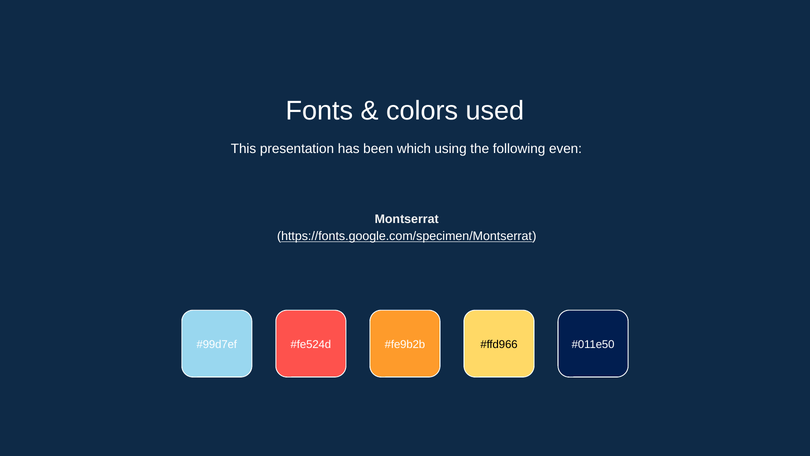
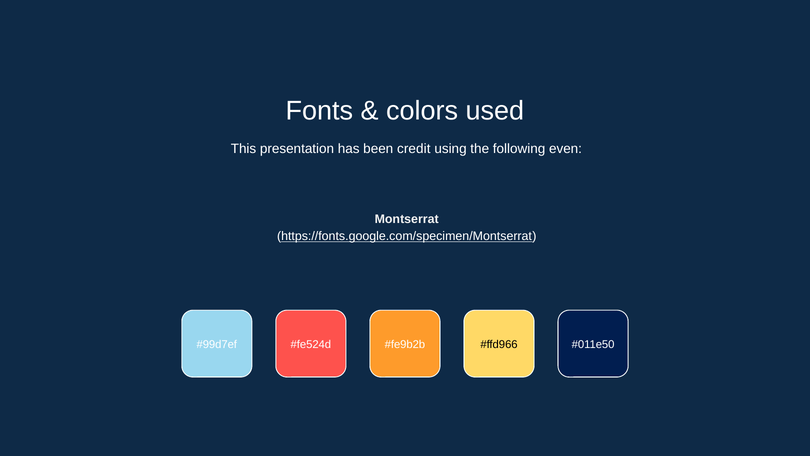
which: which -> credit (414, 149)
